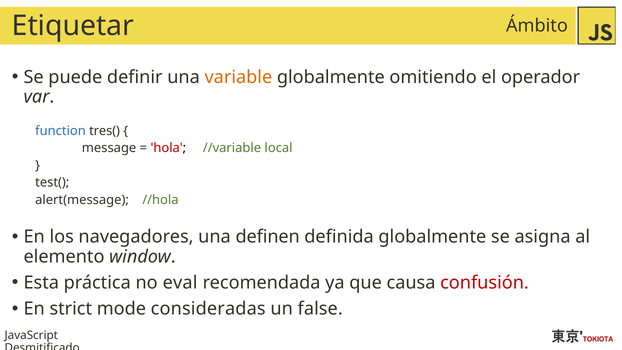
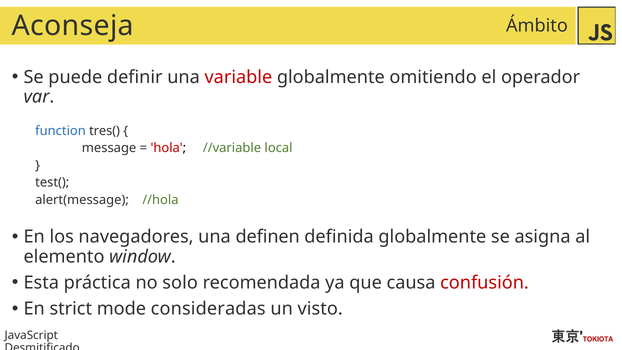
Etiquetar: Etiquetar -> Aconseja (73, 26)
variable colour: orange -> red (238, 77)
eval: eval -> solo (180, 283)
false: false -> visto (320, 309)
